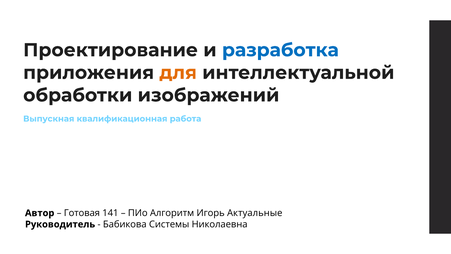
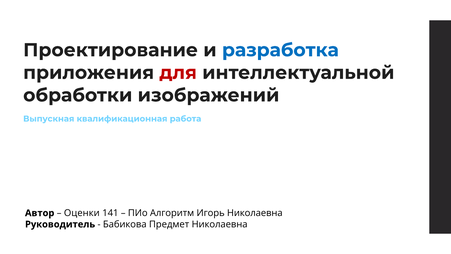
для colour: orange -> red (178, 73)
Готовая: Готовая -> Оценки (82, 213)
Игорь Актуальные: Актуальные -> Николаевна (255, 213)
Системы: Системы -> Предмет (169, 224)
